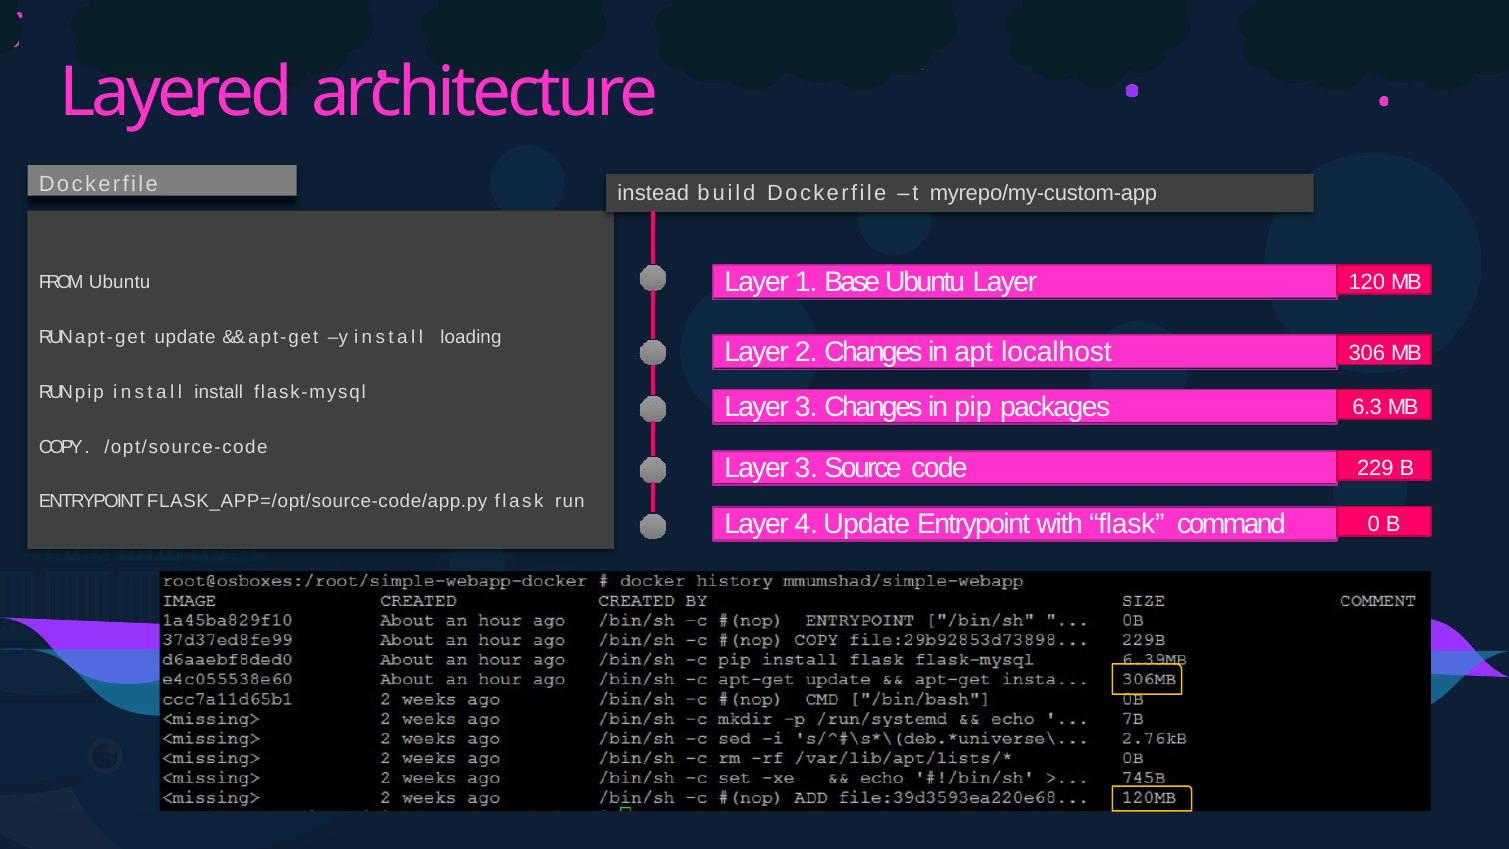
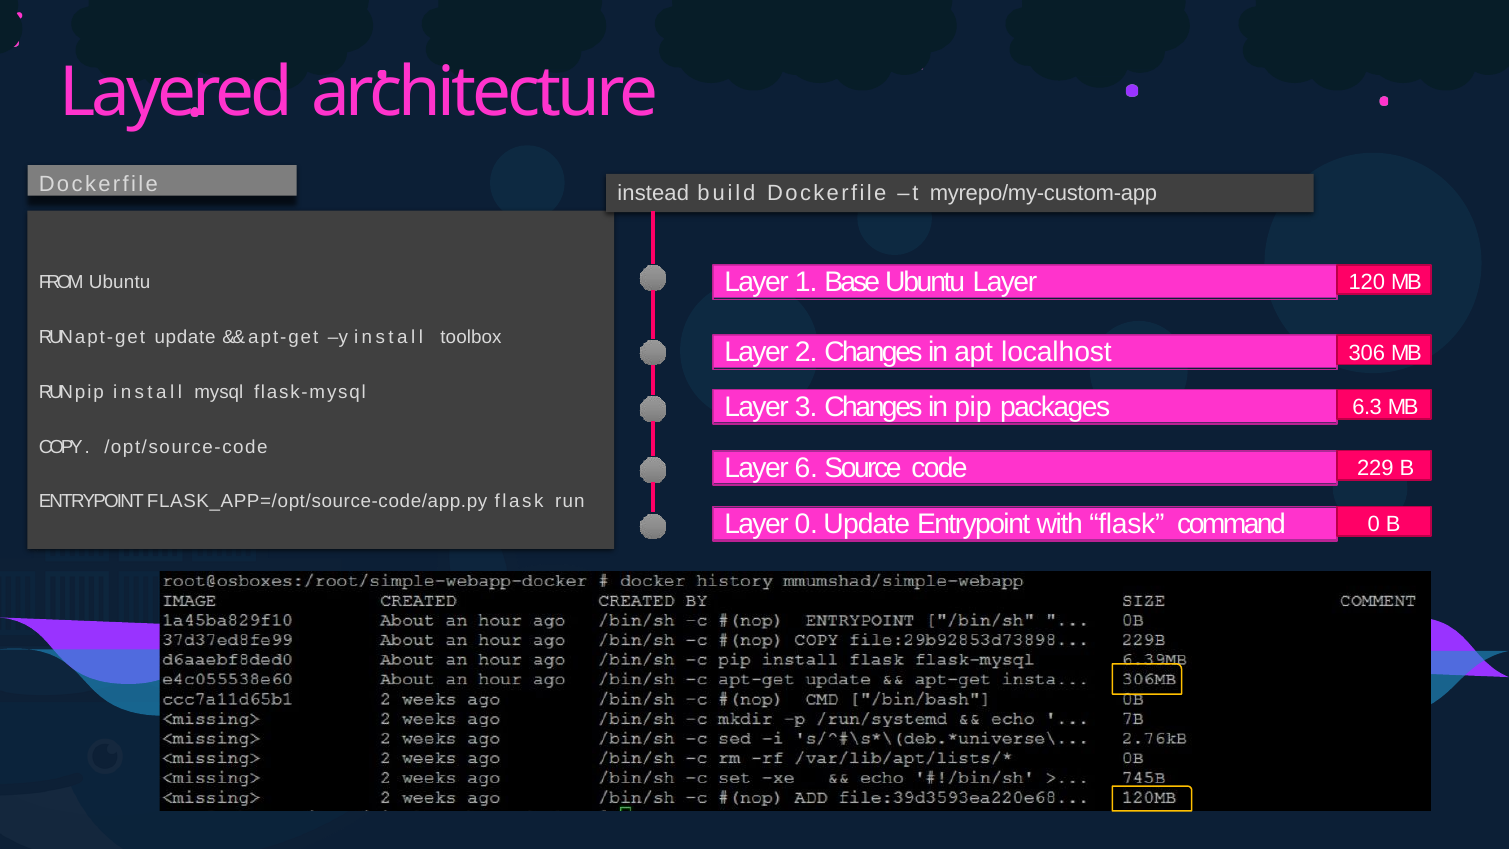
loading: loading -> toolbox (471, 337)
install install: install -> mysql (219, 392)
3: 3 -> 6 (806, 468)
Layer 4: 4 -> 0 (806, 524)
